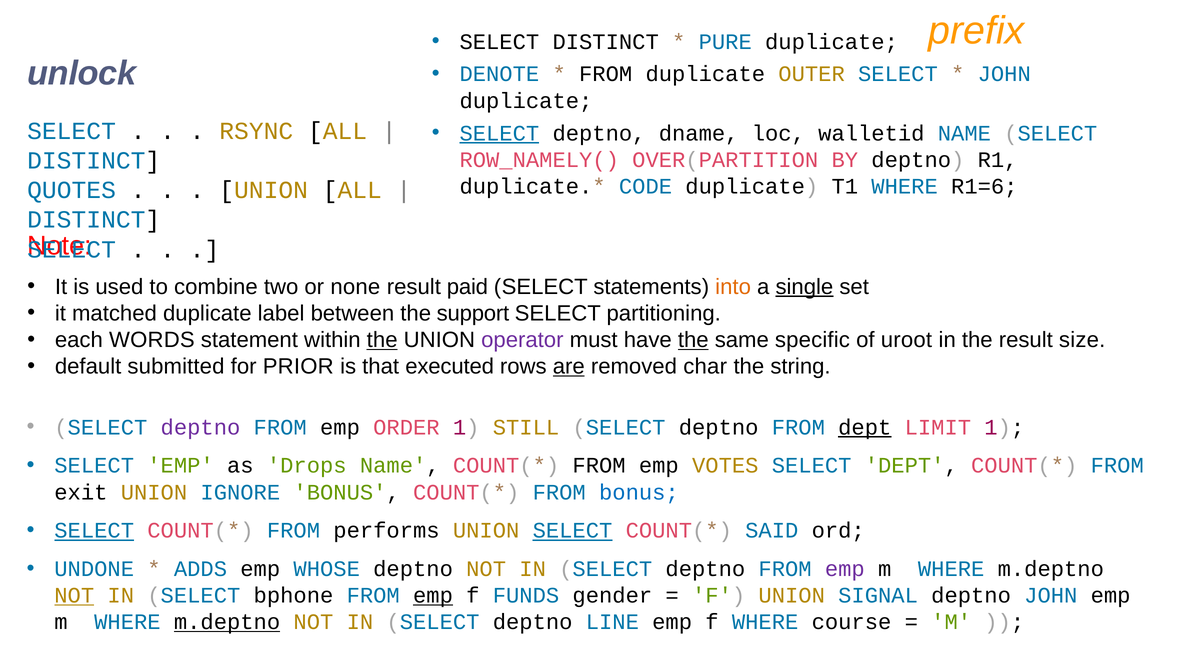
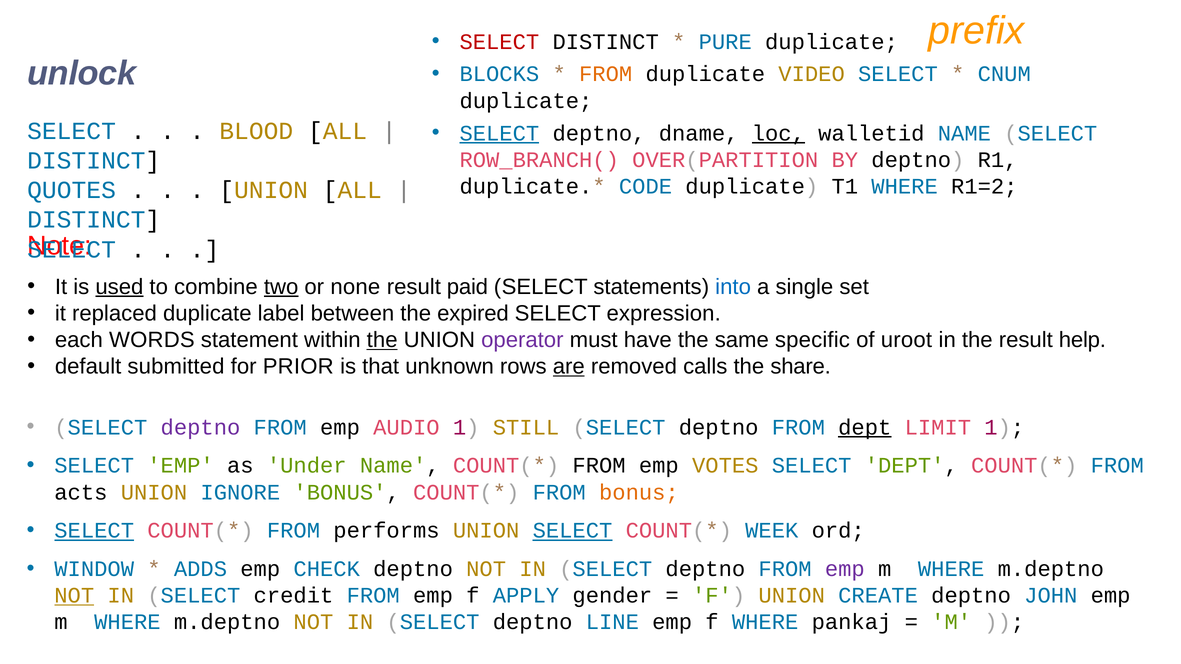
SELECT colour: black -> red (499, 42)
DENOTE: DENOTE -> BLOCKS (499, 74)
FROM colour: black -> orange (606, 74)
OUTER: OUTER -> VIDEO (812, 74)
JOHN: JOHN -> CNUM (1004, 74)
loc underline: none -> present (778, 133)
RSYNC: RSYNC -> BLOOD (256, 131)
ROW_NAMELY(: ROW_NAMELY( -> ROW_BRANCH( (539, 160)
R1=6: R1=6 -> R1=2 (984, 186)
used underline: none -> present (119, 287)
two underline: none -> present (281, 287)
into colour: orange -> blue (733, 287)
single underline: present -> none (804, 287)
matched: matched -> replaced (114, 314)
support: support -> expired (473, 314)
partitioning: partitioning -> expression (664, 314)
the underline: present -> none (693, 340)
size: size -> help (1082, 340)
executed: executed -> unknown (450, 367)
char: char -> calls (705, 367)
string: string -> share (801, 367)
ORDER: ORDER -> AUDIO (406, 428)
Drops: Drops -> Under (307, 466)
exit: exit -> acts (81, 492)
bonus colour: blue -> orange (639, 492)
SAID: SAID -> WEEK (772, 531)
UNDONE: UNDONE -> WINDOW (94, 569)
WHOSE: WHOSE -> CHECK (327, 569)
bphone: bphone -> credit (293, 596)
emp underline: present -> none (433, 596)
FUNDS: FUNDS -> APPLY (526, 596)
SIGNAL: SIGNAL -> CREATE (878, 596)
m.deptno underline: present -> none (227, 622)
course: course -> pankaj (851, 622)
